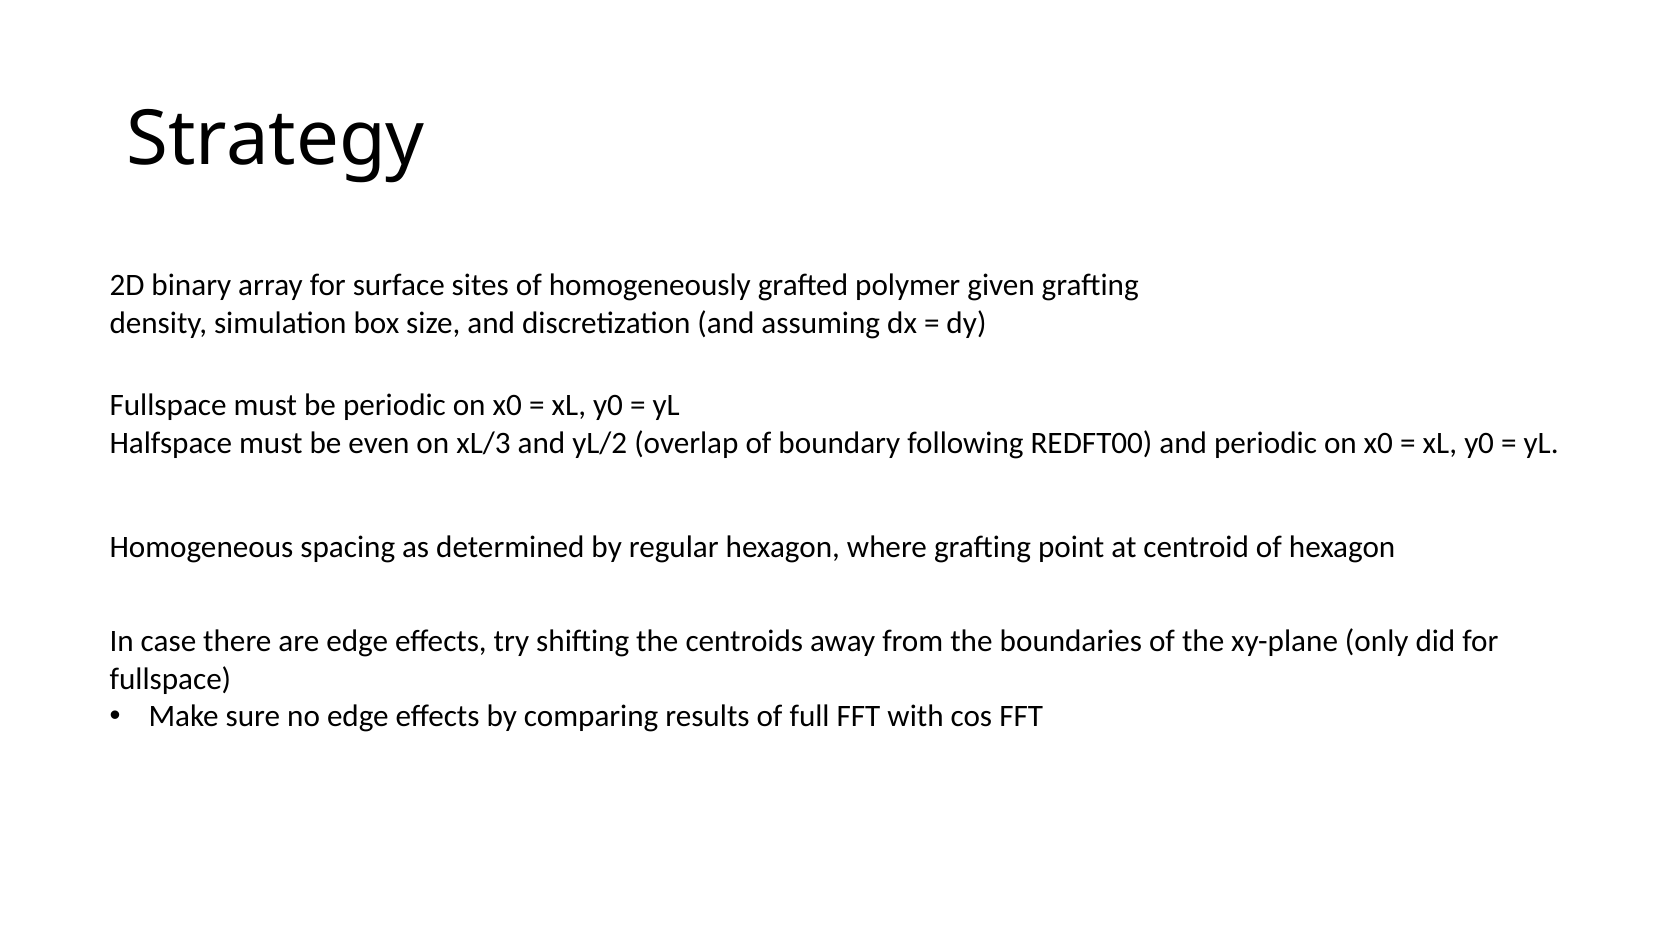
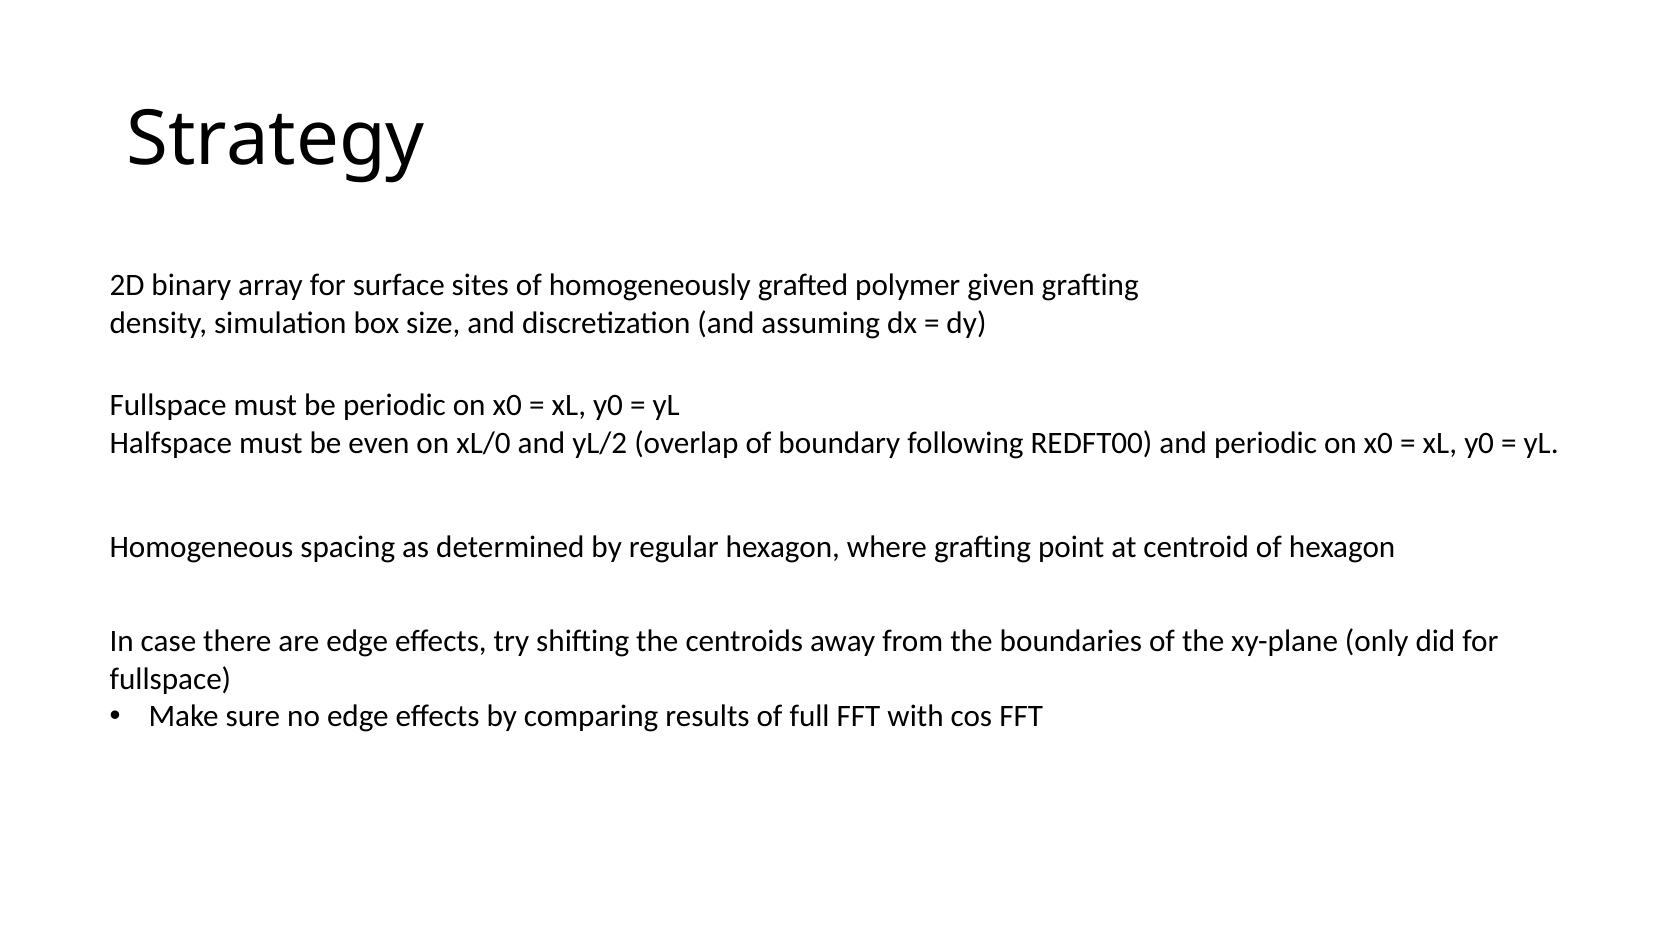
xL/3: xL/3 -> xL/0 (484, 443)
